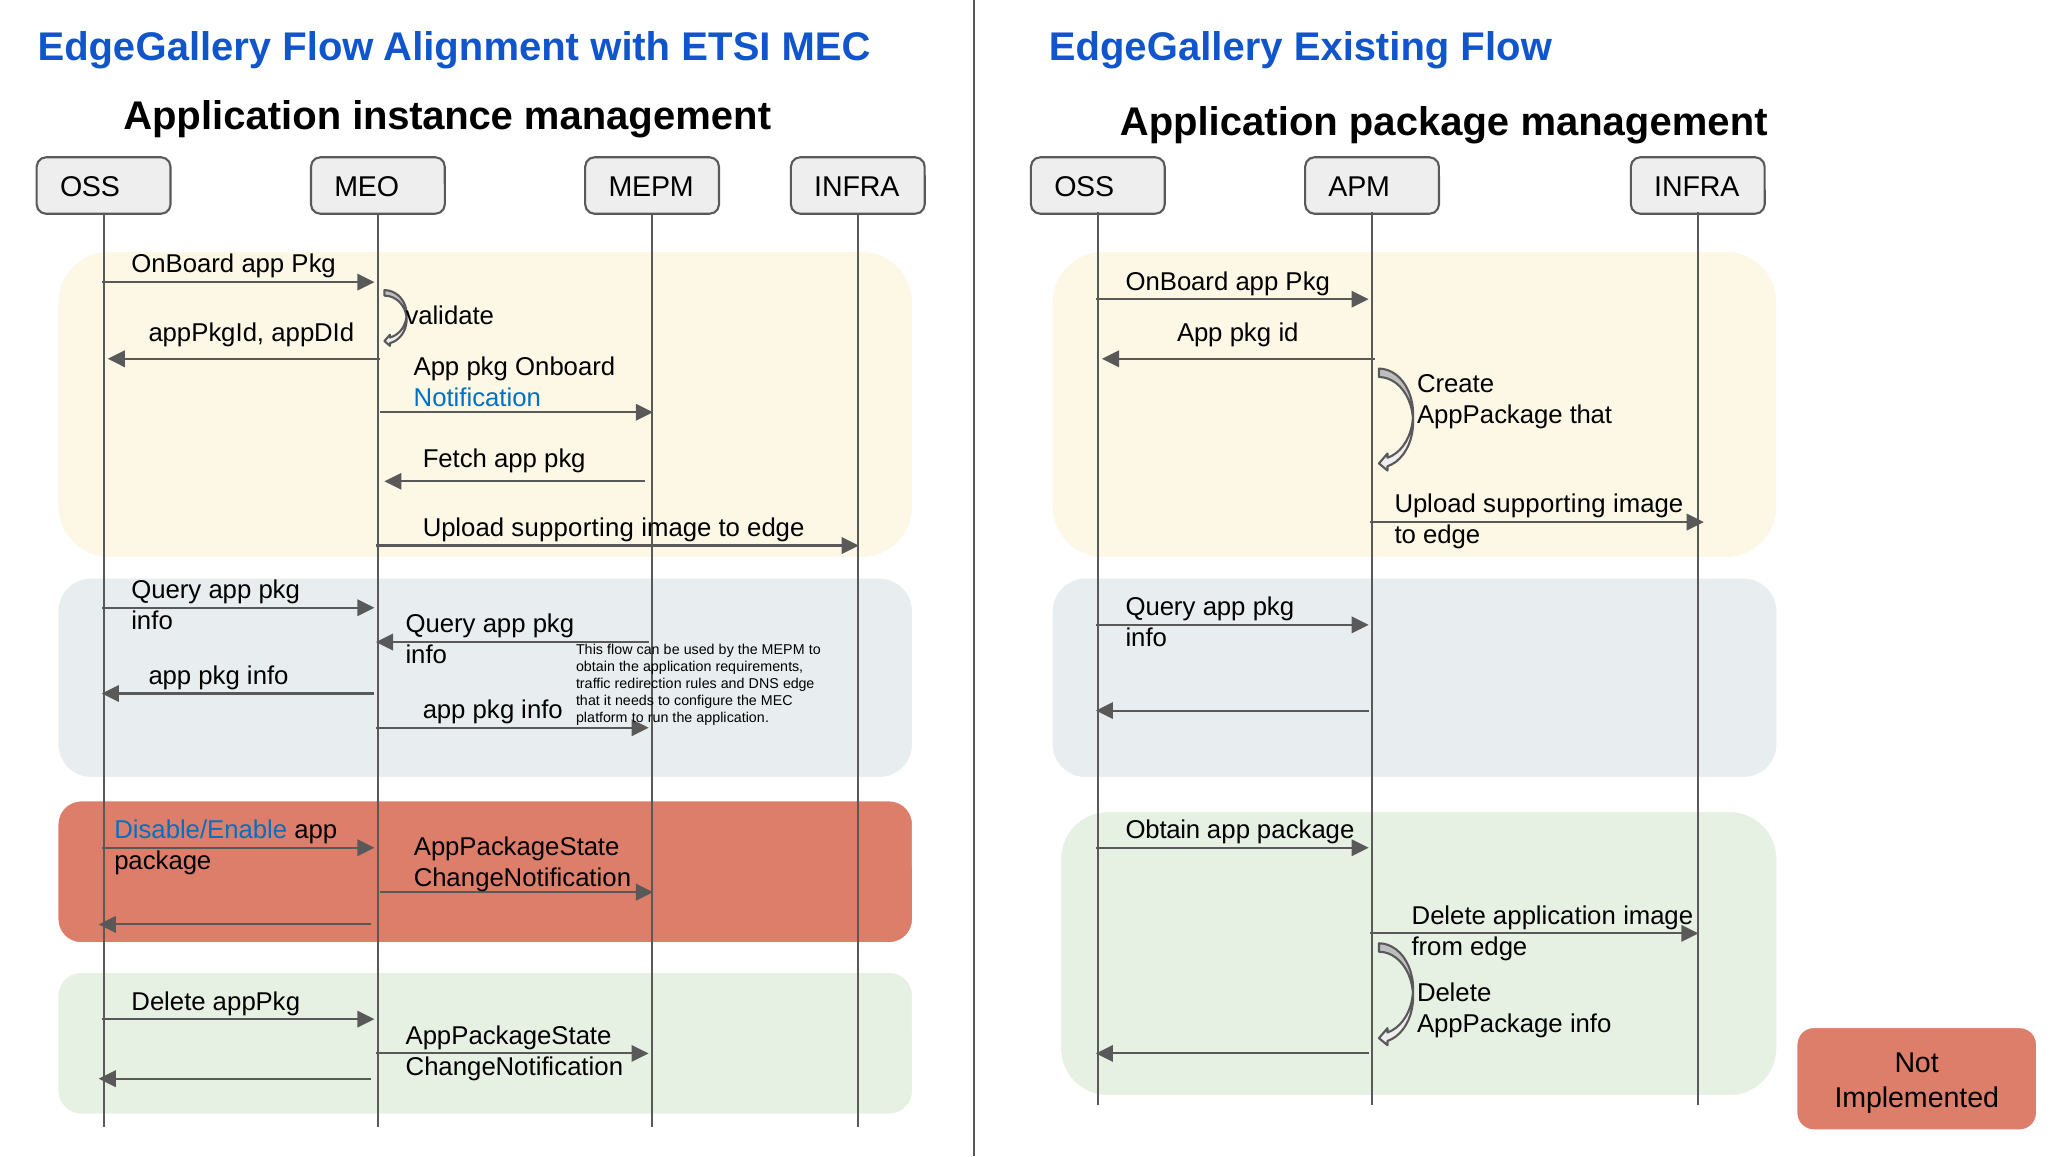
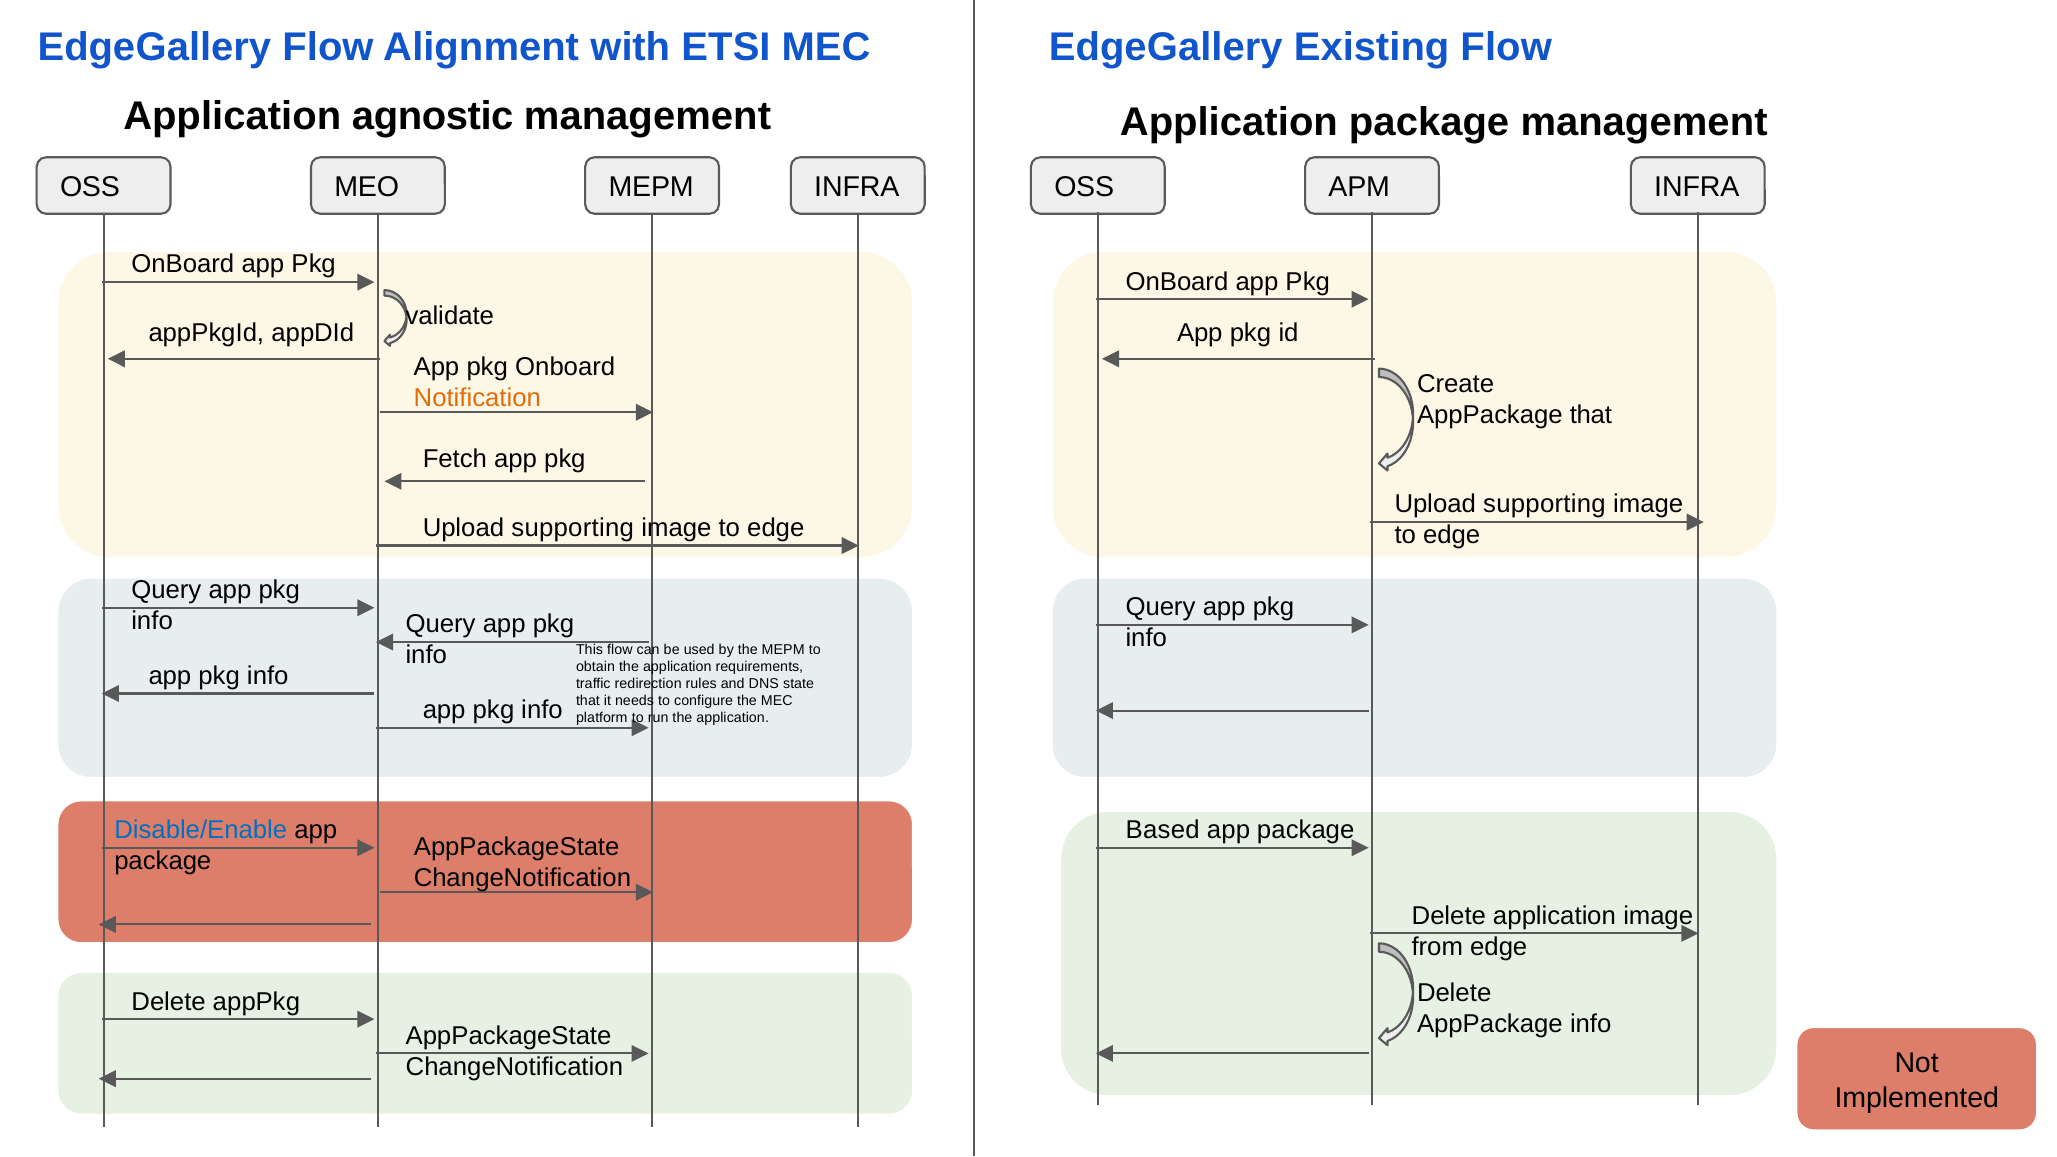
instance: instance -> agnostic (433, 116)
Notification colour: blue -> orange (477, 398)
DNS edge: edge -> state (799, 684)
Obtain: Obtain -> Based (1163, 830)
